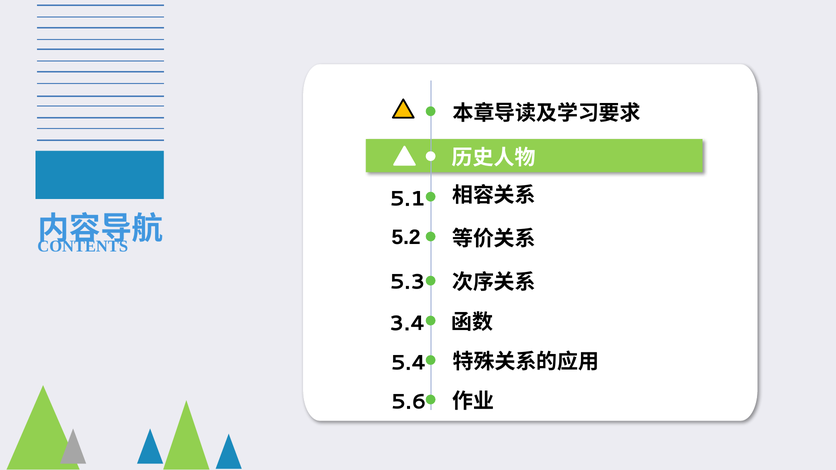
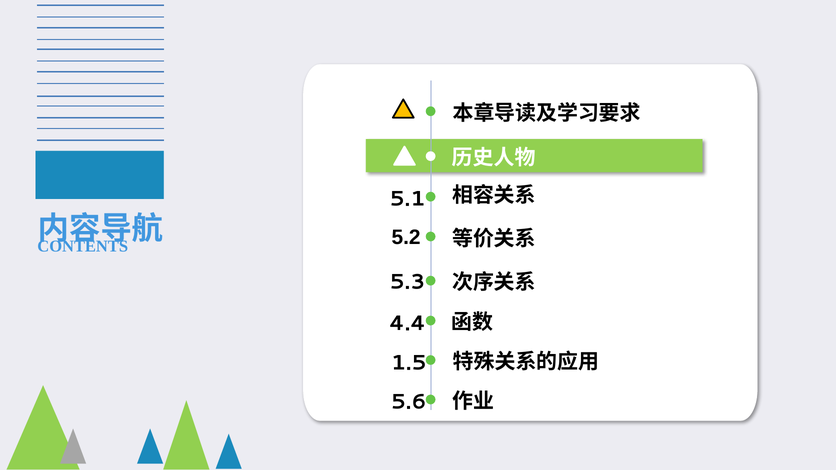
3.4: 3.4 -> 4.4 (408, 324)
5.4: 5.4 -> 1.5 (409, 363)
